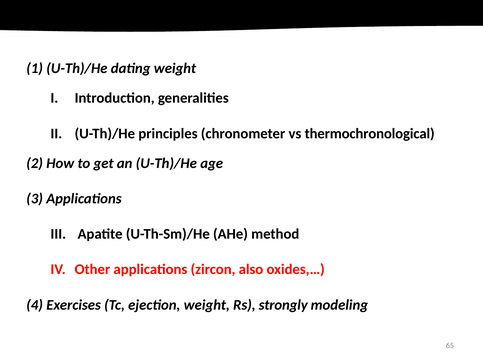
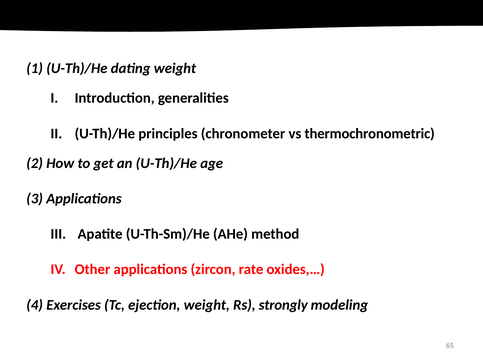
thermochronological: thermochronological -> thermochronometric (370, 134)
also: also -> rate (251, 270)
